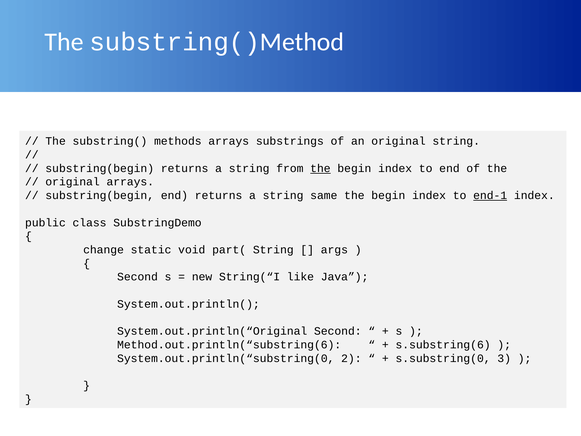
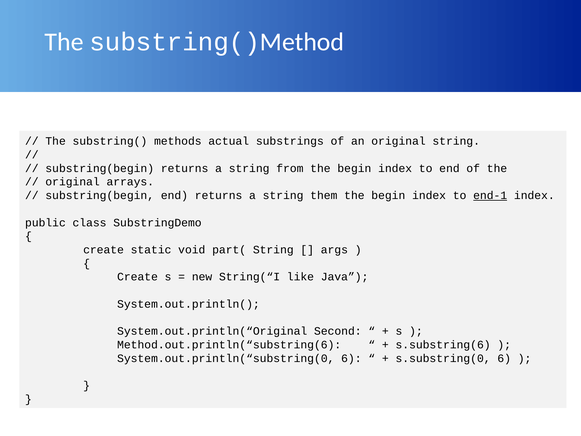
methods arrays: arrays -> actual (229, 141)
the underline: present -> none (320, 168)
same: same -> them (324, 195)
change: change -> create (104, 250)
Second: Second -> Create (138, 277)
System.out.println(“substring(0 2: 2 -> 6 (351, 358)
s.substring(0 3: 3 -> 6 (504, 358)
